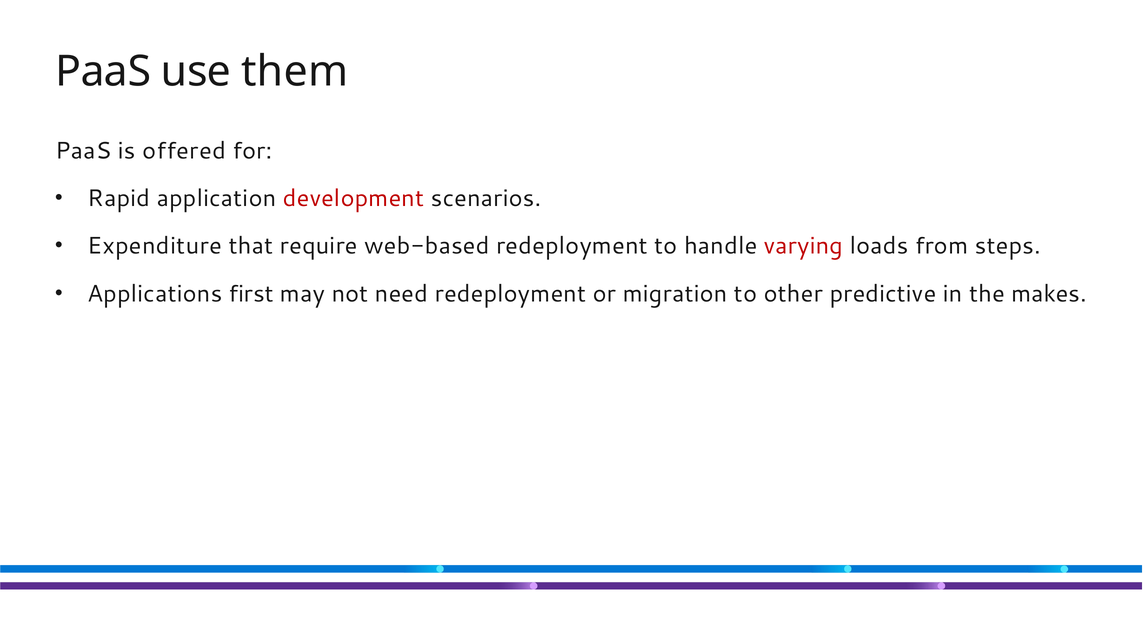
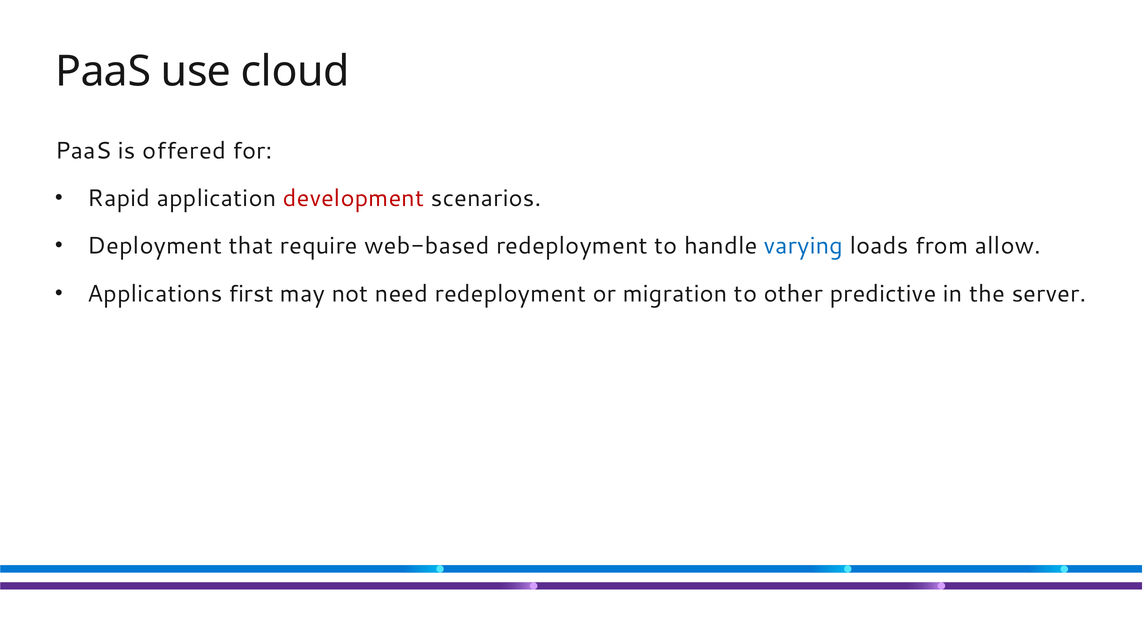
them: them -> cloud (295, 72)
Expenditure: Expenditure -> Deployment (155, 246)
varying colour: red -> blue (804, 246)
steps: steps -> allow (1008, 246)
makes: makes -> server (1049, 294)
